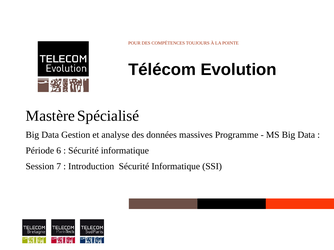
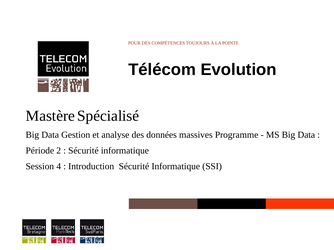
6: 6 -> 2 (59, 151)
7: 7 -> 4 (59, 167)
